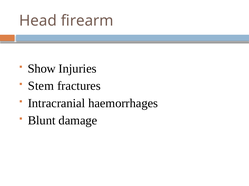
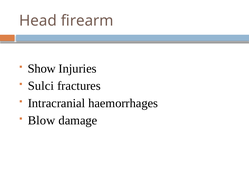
Stem: Stem -> Sulci (41, 86)
Blunt: Blunt -> Blow (42, 121)
